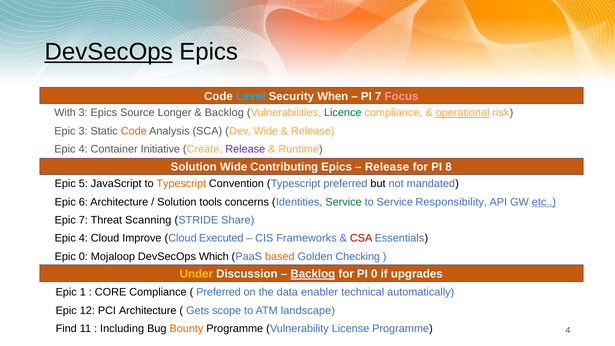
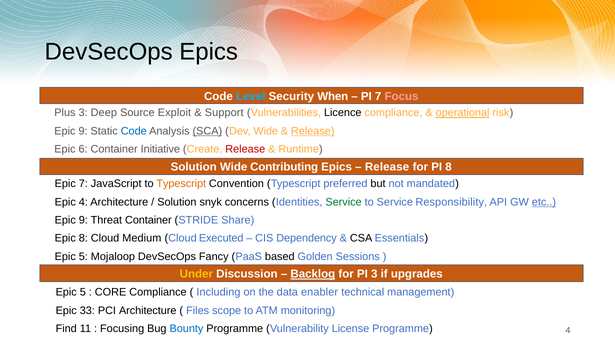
DevSecOps underline: present -> none (109, 52)
With: With -> Plus (65, 113)
3 Epics: Epics -> Deep (104, 113)
Longer: Longer -> Exploit (174, 113)
Backlog: Backlog -> Support (224, 113)
Licence colour: green -> black (343, 113)
3: 3 -> 9 (83, 131)
Code colour: orange -> blue (134, 131)
SCA underline: none -> present (207, 131)
Release underline: none -> present (313, 131)
4: 4 -> 6 (83, 149)
Release colour: purple -> red (245, 149)
Epic 5: 5 -> 7 (83, 184)
Epic 6: 6 -> 4 (83, 202)
tools: tools -> snyk (211, 202)
7: 7 -> 9 (83, 220)
Threat Scanning: Scanning -> Container (148, 220)
4: 4 -> 8 (83, 238)
Improve: Improve -> Medium (142, 238)
Frameworks: Frameworks -> Dependency (307, 238)
CSA colour: red -> black (361, 238)
0: 0 -> 5 (83, 256)
Which: Which -> Fancy (214, 256)
based colour: orange -> black (280, 256)
Checking: Checking -> Sessions (358, 256)
PI 0: 0 -> 3 (374, 274)
1: 1 -> 5 (83, 292)
Preferred: Preferred -> Including (218, 292)
automatically: automatically -> management (421, 292)
12: 12 -> 33 (87, 310)
Gets: Gets -> Files (198, 310)
landscape: landscape -> monitoring (308, 310)
Including: Including -> Focusing (122, 329)
Bounty colour: orange -> blue (186, 329)
